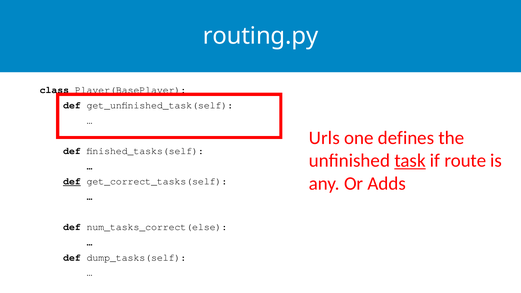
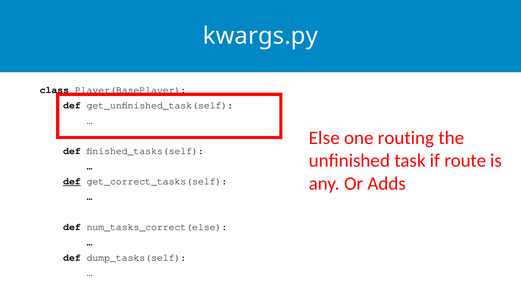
routing.py: routing.py -> kwargs.py (260, 36)
Urls: Urls -> Else (324, 138)
defines: defines -> routing (406, 138)
task underline: present -> none (410, 161)
